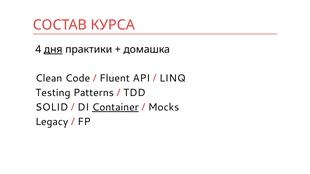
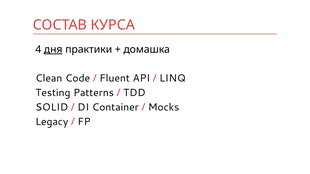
Container underline: present -> none (115, 107)
